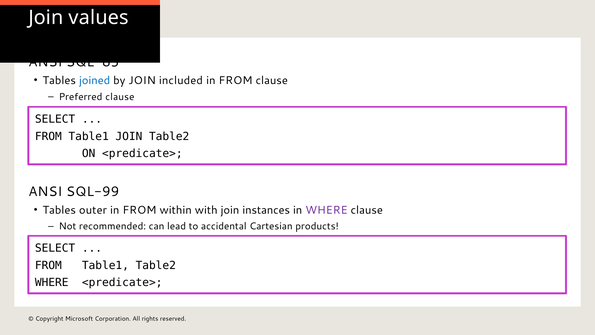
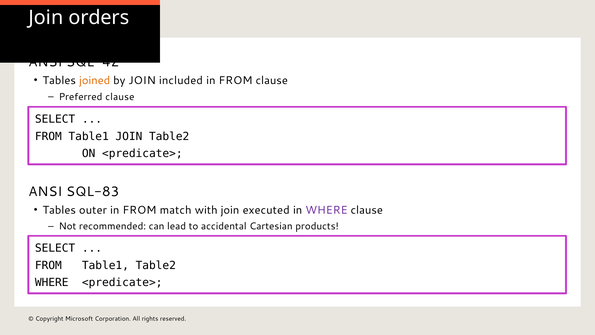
values: values -> orders (99, 18)
SQL-83: SQL-83 -> SQL-42 (93, 62)
joined colour: blue -> orange (95, 80)
SQL-99: SQL-99 -> SQL-83 (93, 191)
within: within -> match (176, 210)
instances: instances -> executed (266, 210)
